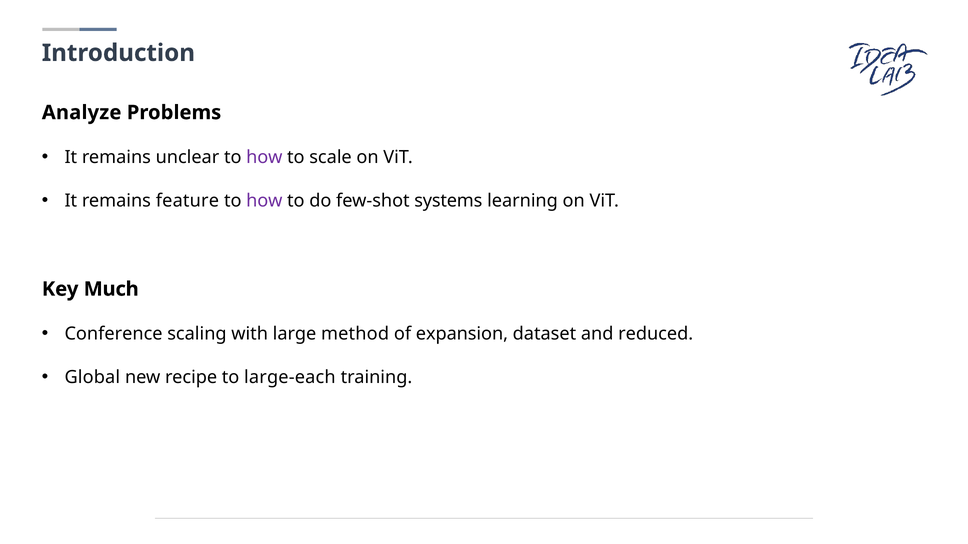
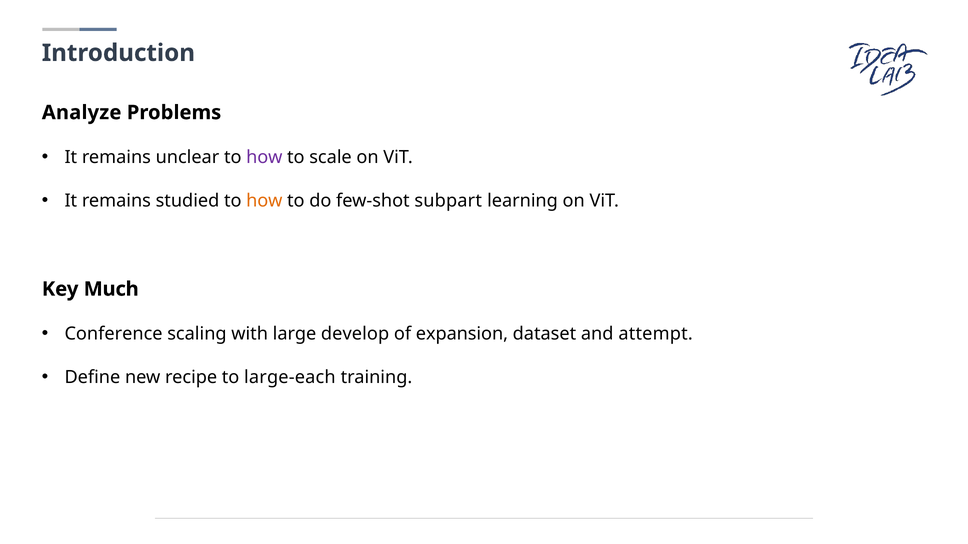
feature: feature -> studied (188, 201)
how colour: purple -> orange (264, 201)
systems: systems -> subpart (448, 201)
method: method -> develop (355, 334)
reduced: reduced -> attempt (656, 334)
Global: Global -> Define (92, 378)
